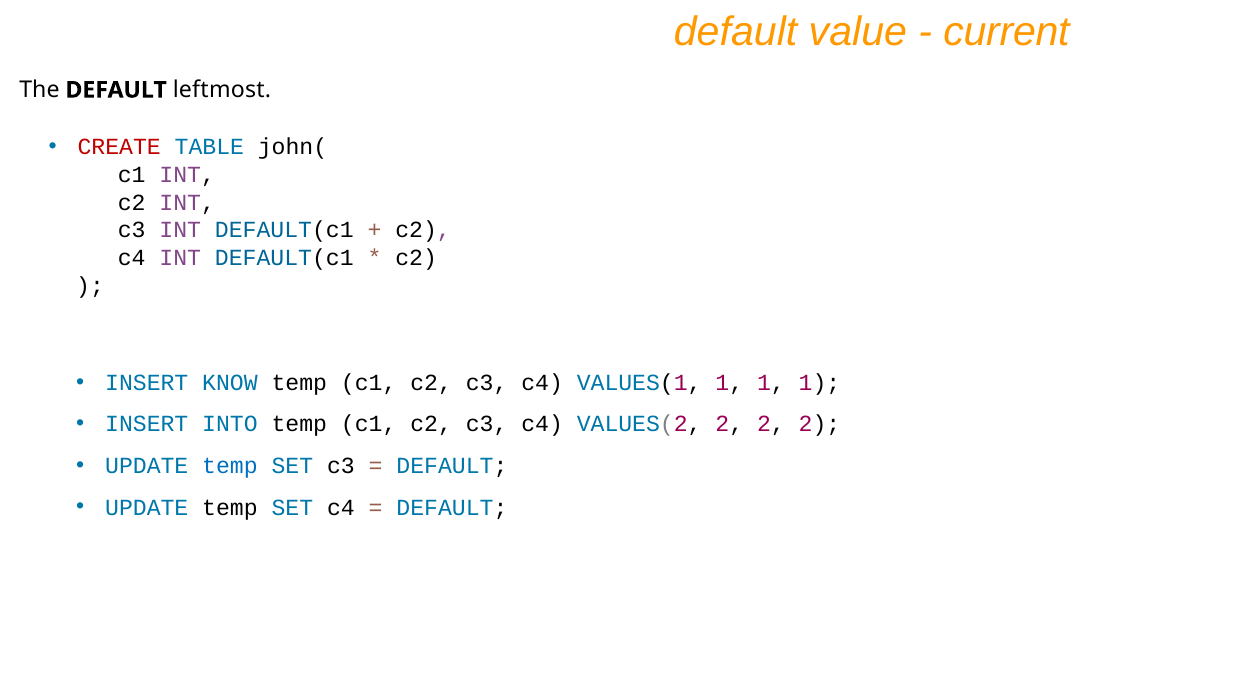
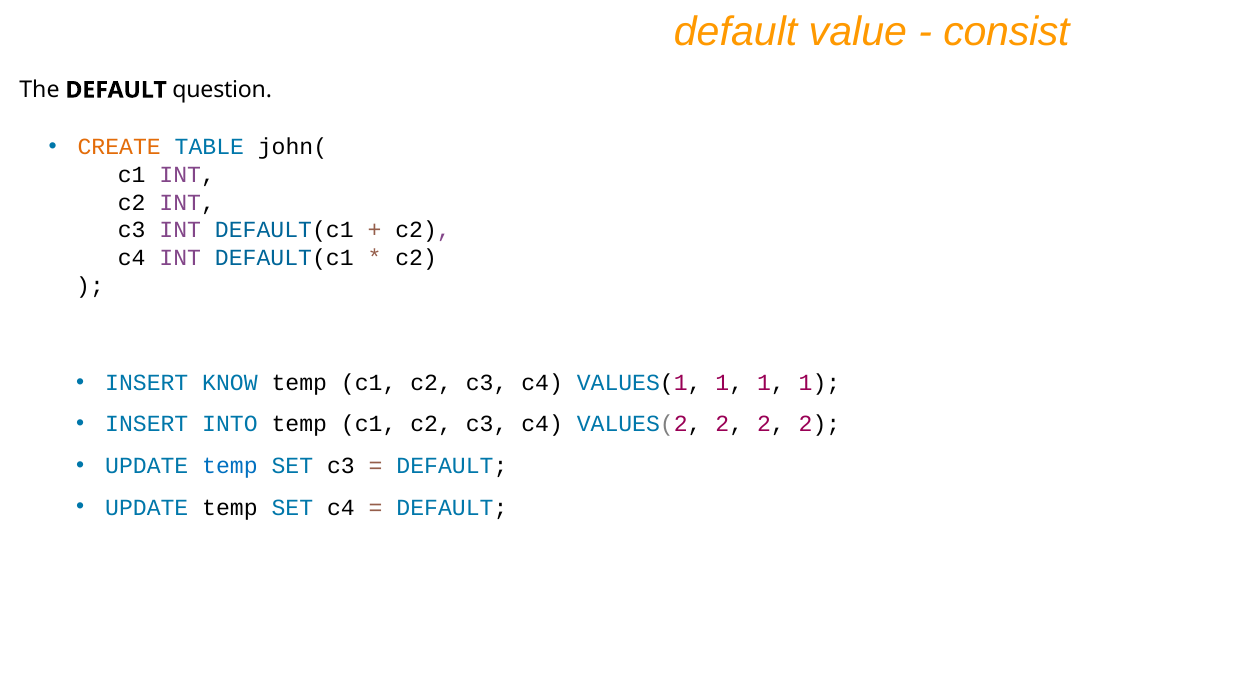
current: current -> consist (1006, 32)
leftmost: leftmost -> question (222, 90)
CREATE colour: red -> orange (119, 147)
